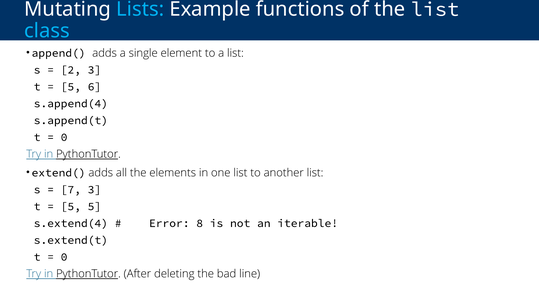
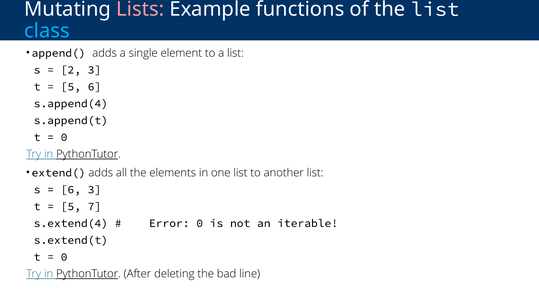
Lists colour: light blue -> pink (140, 9)
7: 7 -> 6 (71, 190)
5 5: 5 -> 7 (94, 207)
Error 8: 8 -> 0 (200, 223)
